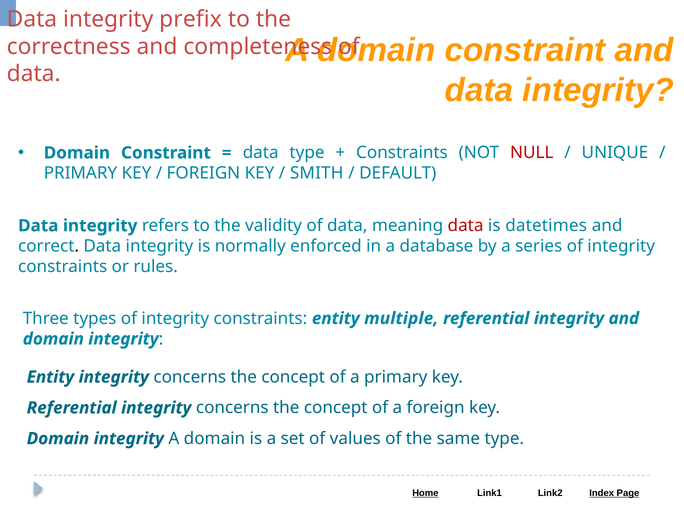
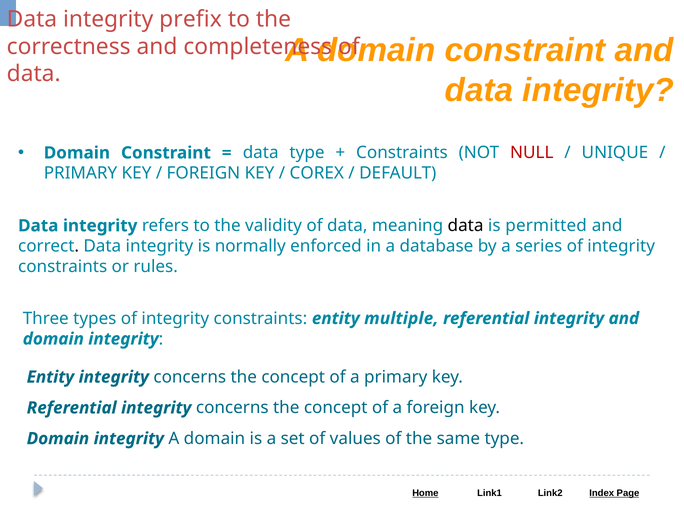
SMITH: SMITH -> COREX (317, 173)
data colour: red -> black (466, 226)
datetimes: datetimes -> permitted (546, 226)
